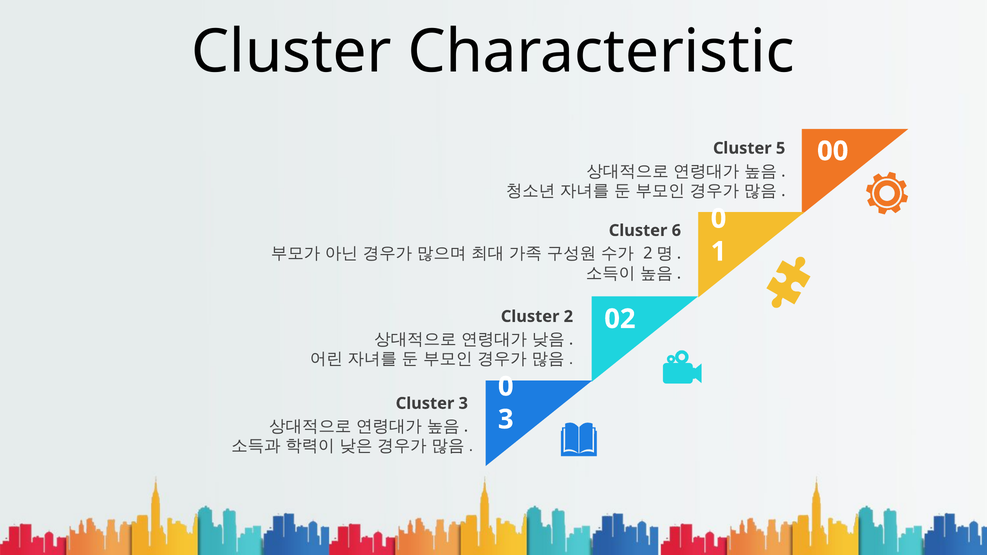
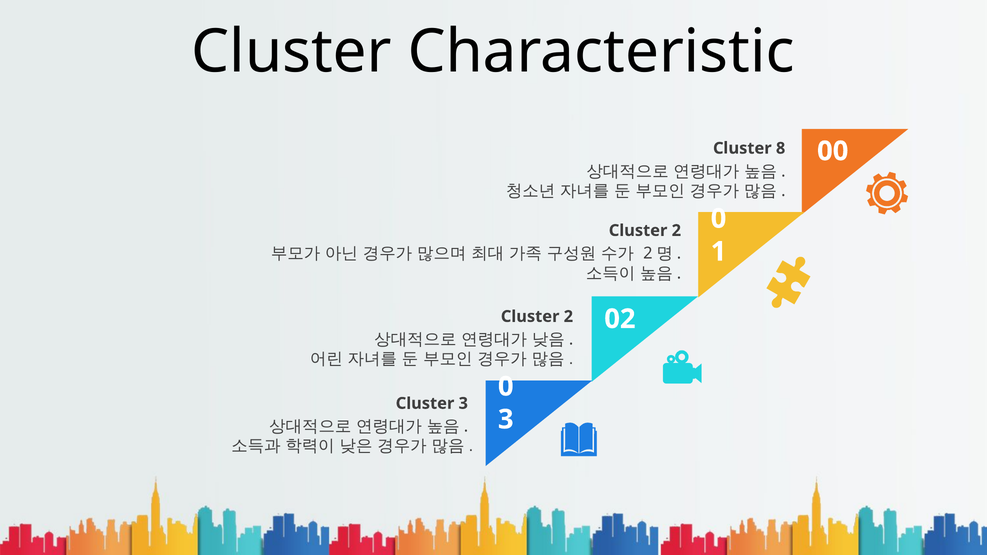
5: 5 -> 8 (781, 148)
6: 6 -> 2 (676, 231)
